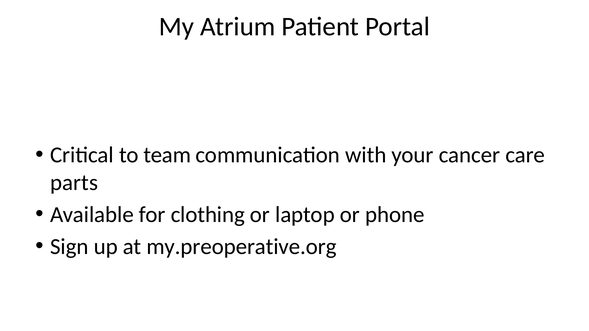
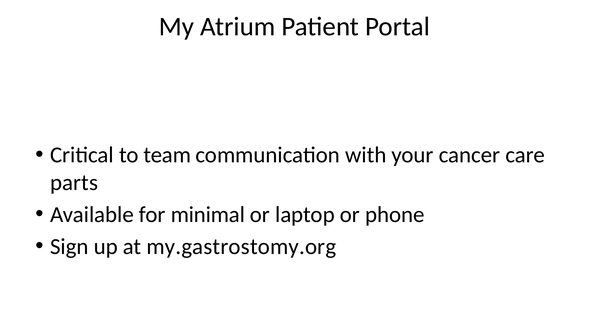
clothing: clothing -> minimal (208, 215)
my.preoperative.org: my.preoperative.org -> my.gastrostomy.org (241, 247)
